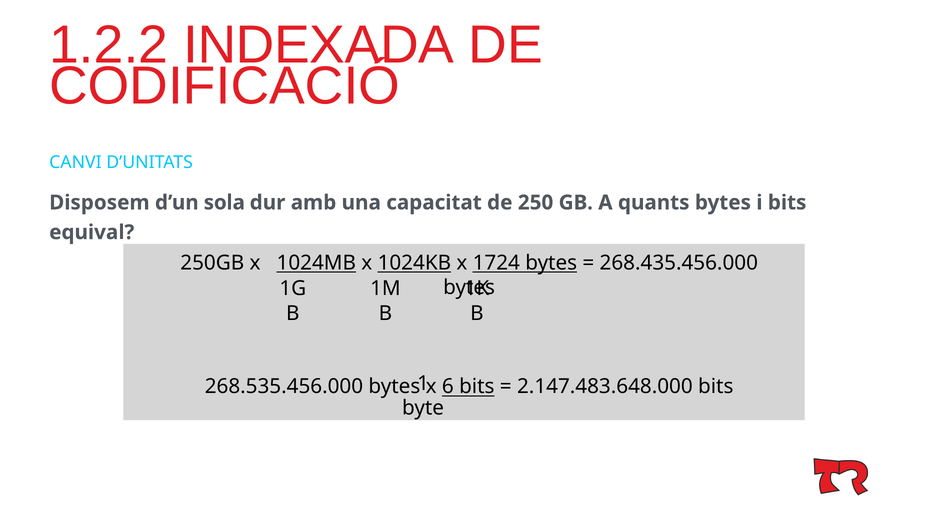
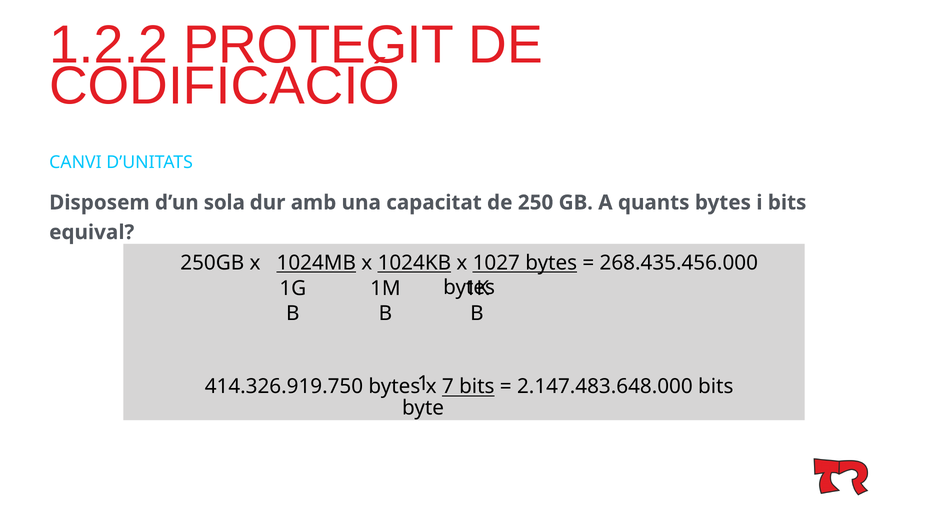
INDEXADA: INDEXADA -> PROTEGIT (319, 45)
1724: 1724 -> 1027 (496, 263)
268.535.456.000: 268.535.456.000 -> 414.326.919.750 (284, 387)
6: 6 -> 7 (448, 387)
